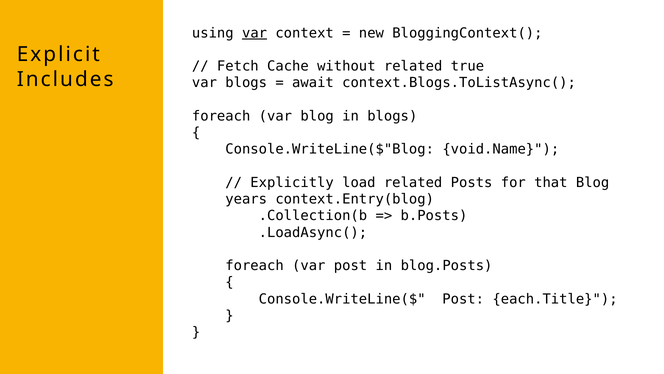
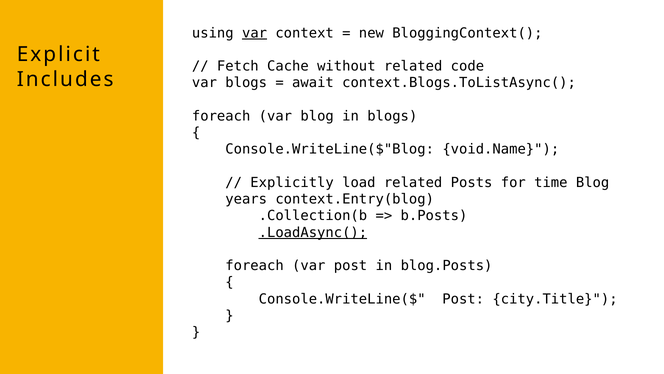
true: true -> code (467, 66)
that: that -> time (551, 182)
.LoadAsync( underline: none -> present (313, 232)
each.Title: each.Title -> city.Title (555, 299)
